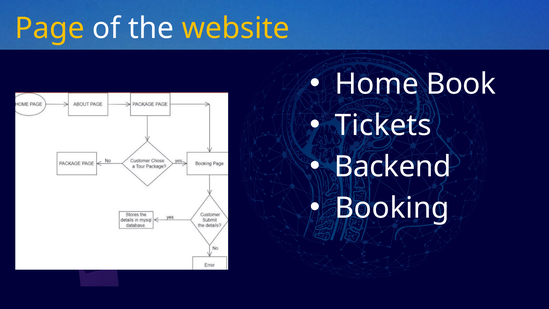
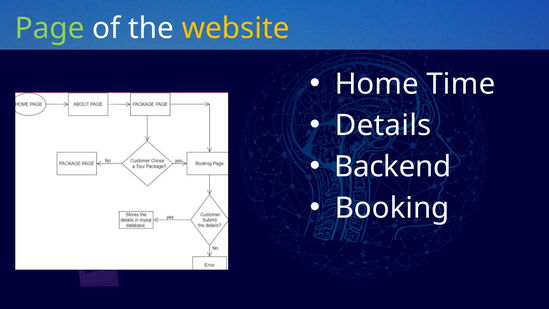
Page colour: yellow -> light green (50, 28)
Book: Book -> Time (461, 84)
Tickets: Tickets -> Details (383, 125)
